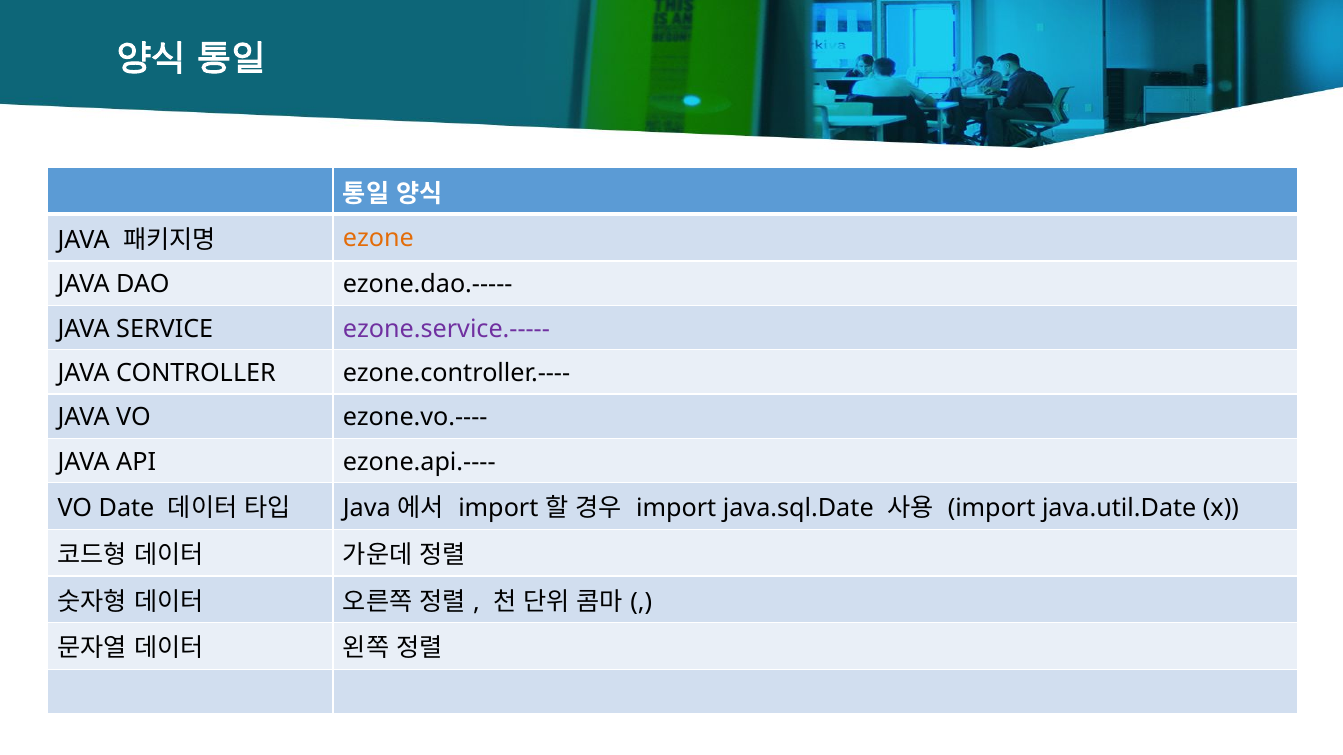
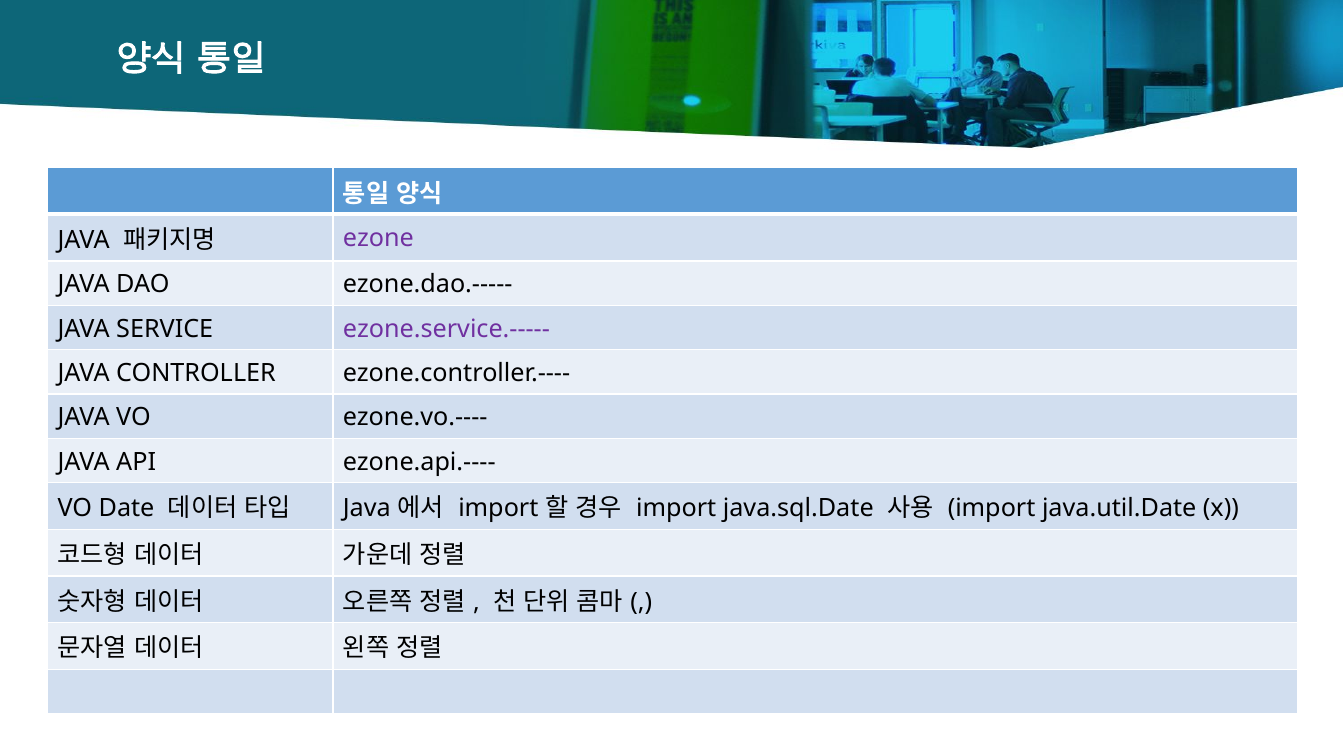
ezone colour: orange -> purple (378, 238)
